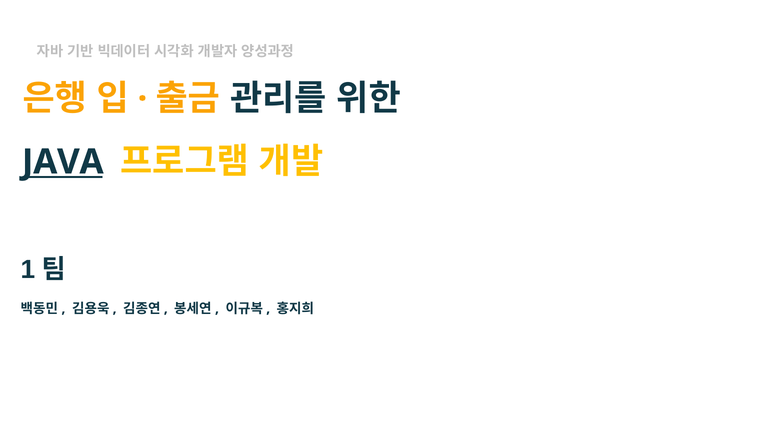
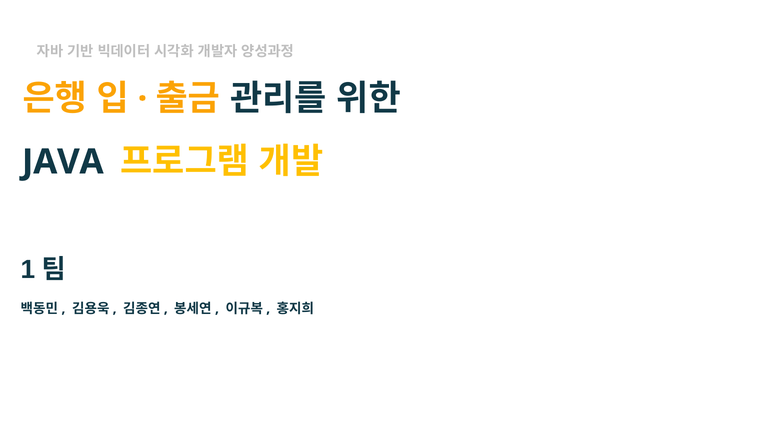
JAVA underline: present -> none (63, 162)
